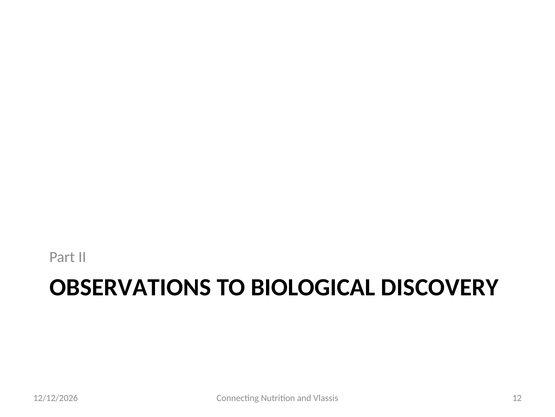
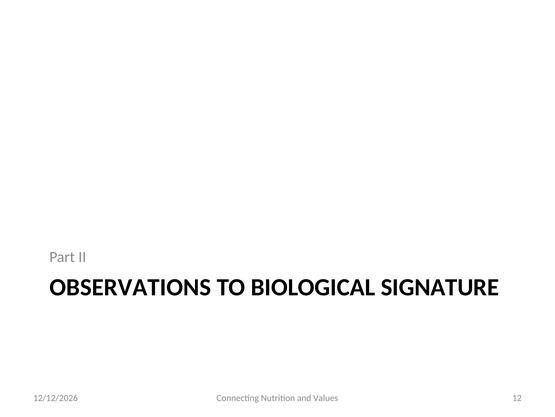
DISCOVERY: DISCOVERY -> SIGNATURE (440, 287)
Vlassis: Vlassis -> Values (326, 397)
